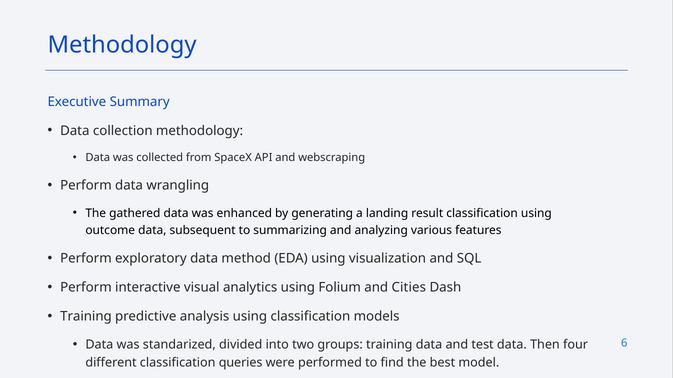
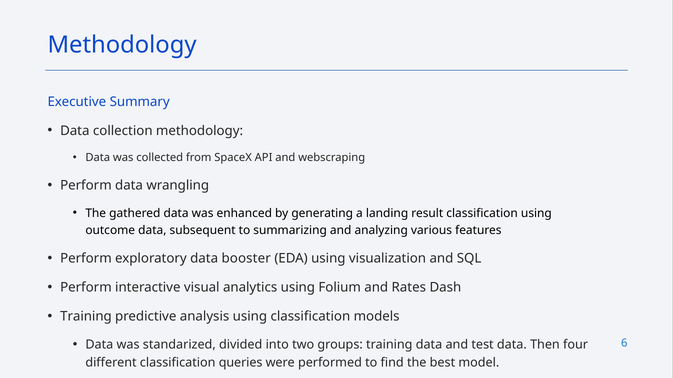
method: method -> booster (246, 259)
Cities: Cities -> Rates (409, 288)
